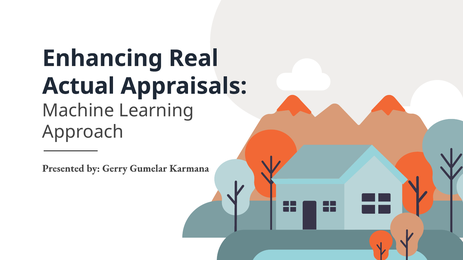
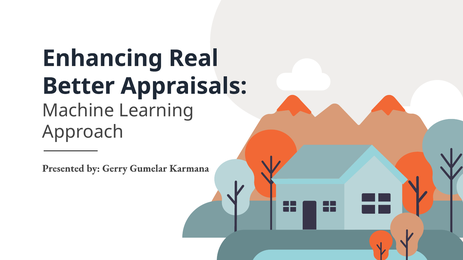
Actual: Actual -> Better (79, 86)
